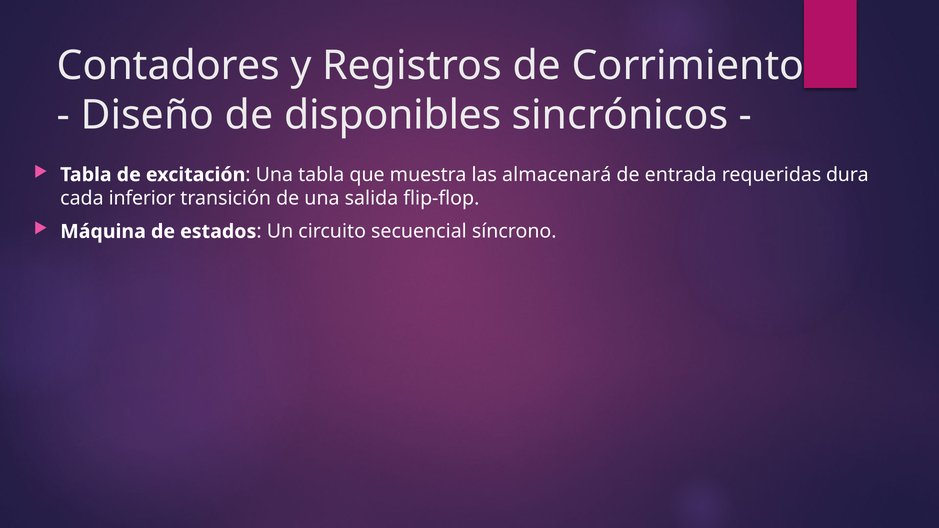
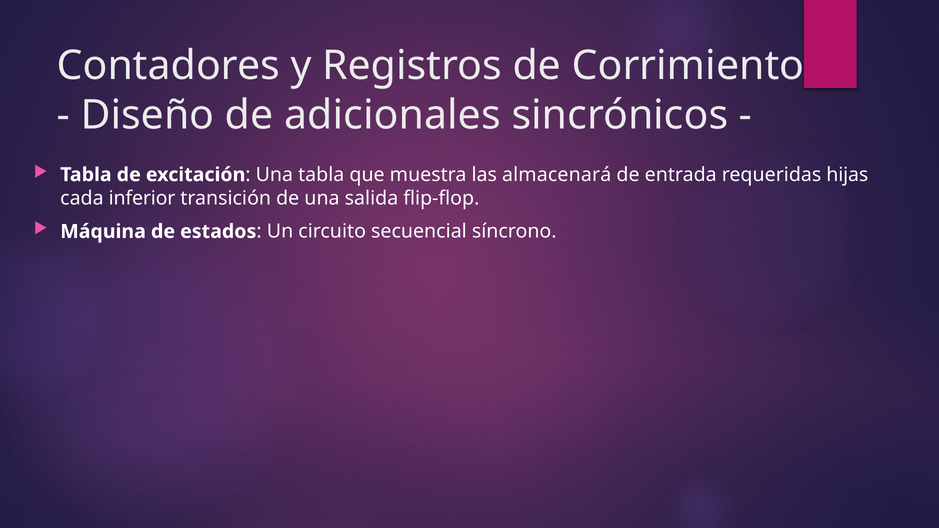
disponibles: disponibles -> adicionales (393, 115)
dura: dura -> hijas (847, 175)
